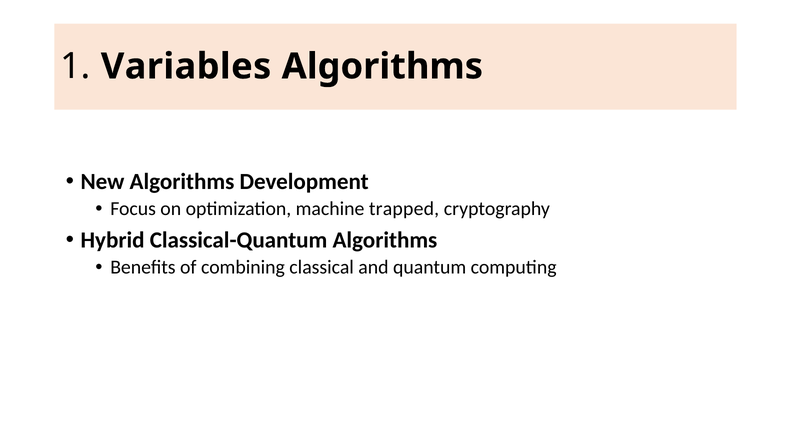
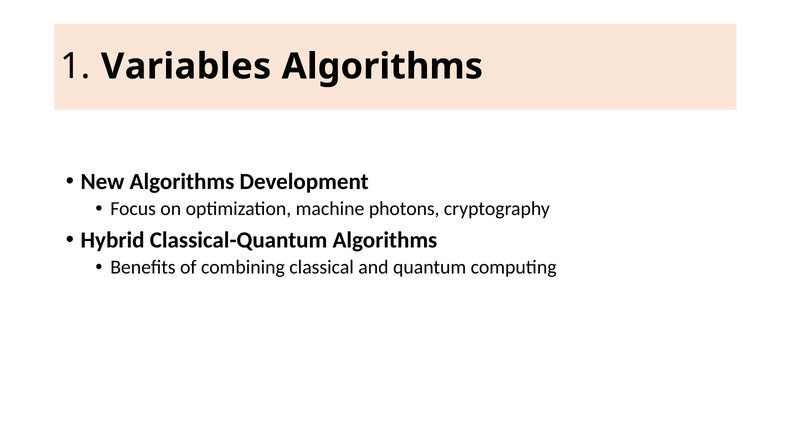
trapped: trapped -> photons (404, 209)
